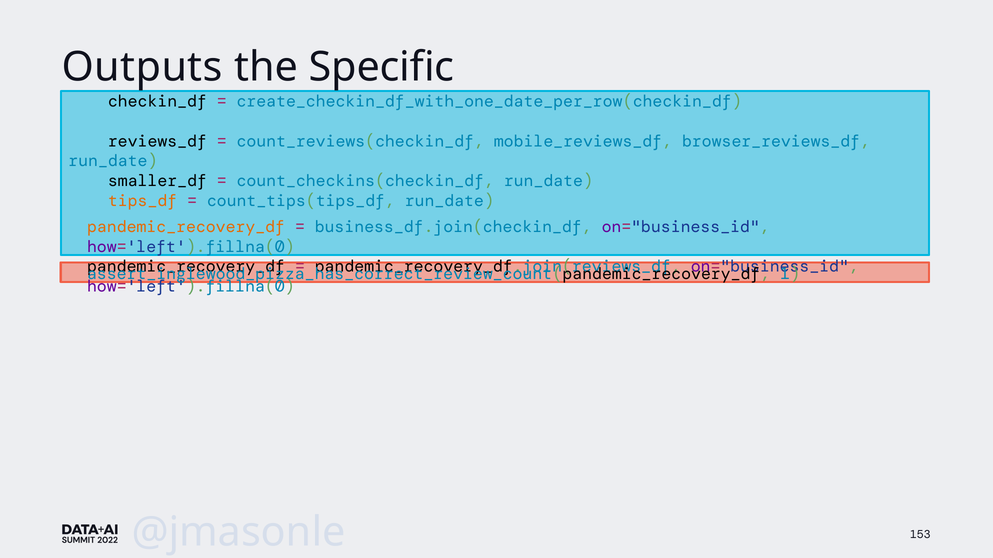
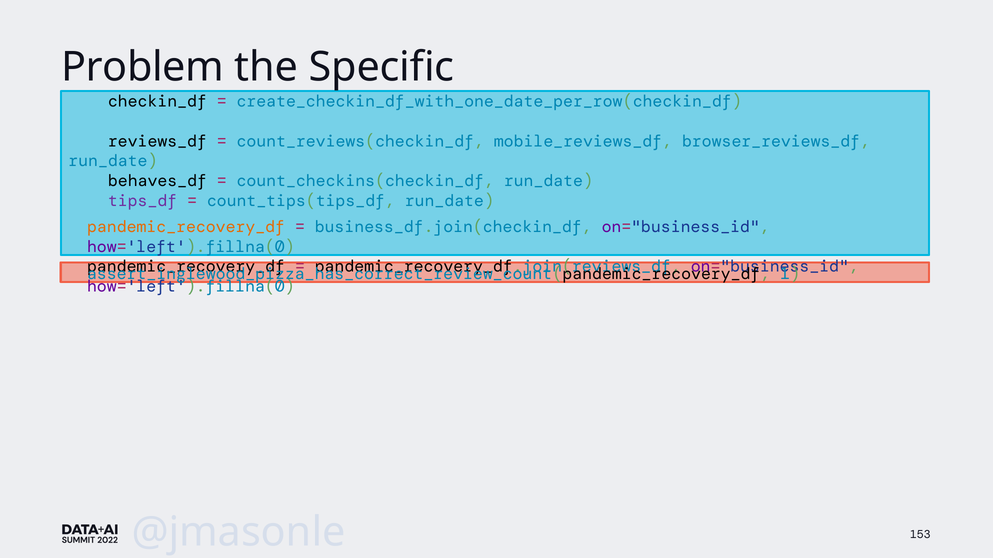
Outputs: Outputs -> Problem (143, 67)
smaller_df: smaller_df -> behaves_df (157, 181)
tips_df colour: orange -> purple (143, 201)
